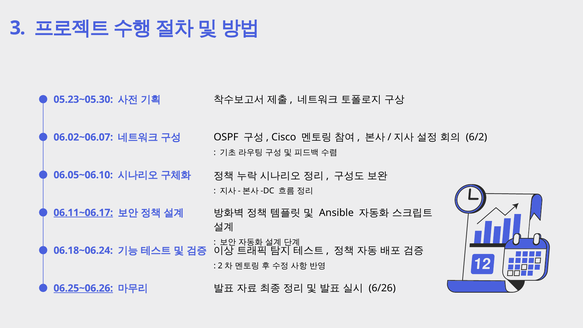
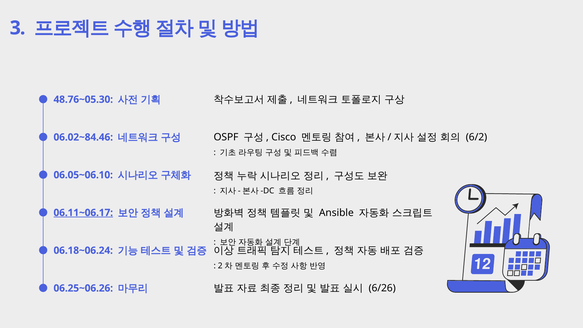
05.23~05.30: 05.23~05.30 -> 48.76~05.30 (83, 99)
06.02~06.07: 06.02~06.07 -> 06.02~84.46 (83, 137)
06.25~06.26 underline: present -> none (83, 288)
